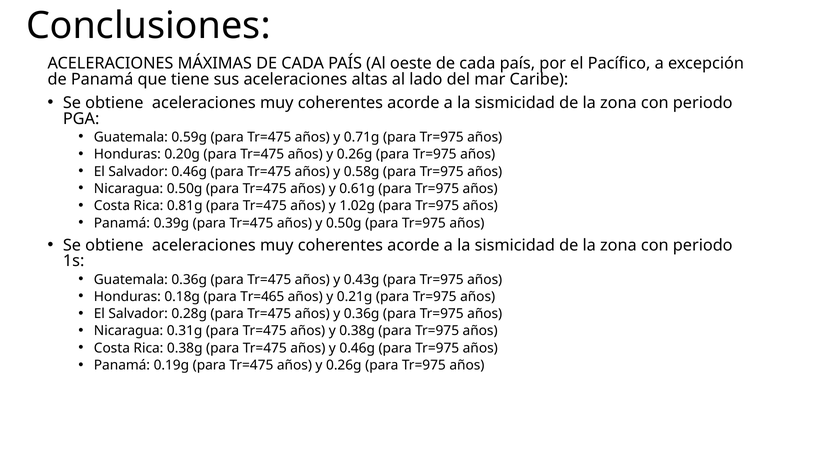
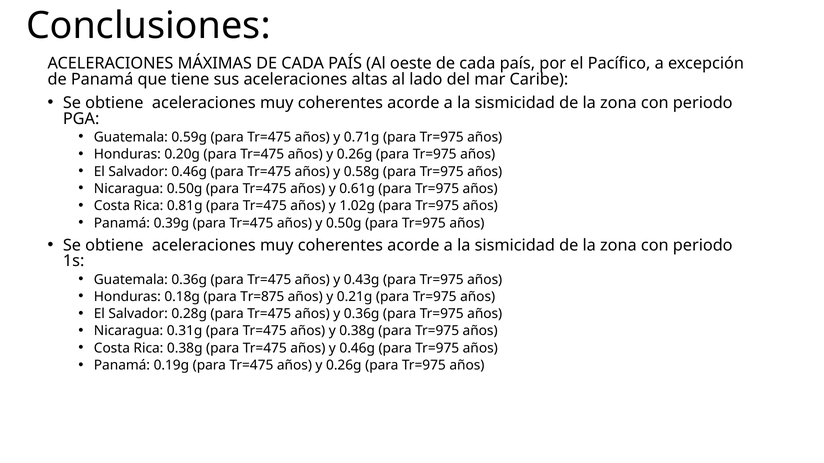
Tr=465: Tr=465 -> Tr=875 (262, 297)
